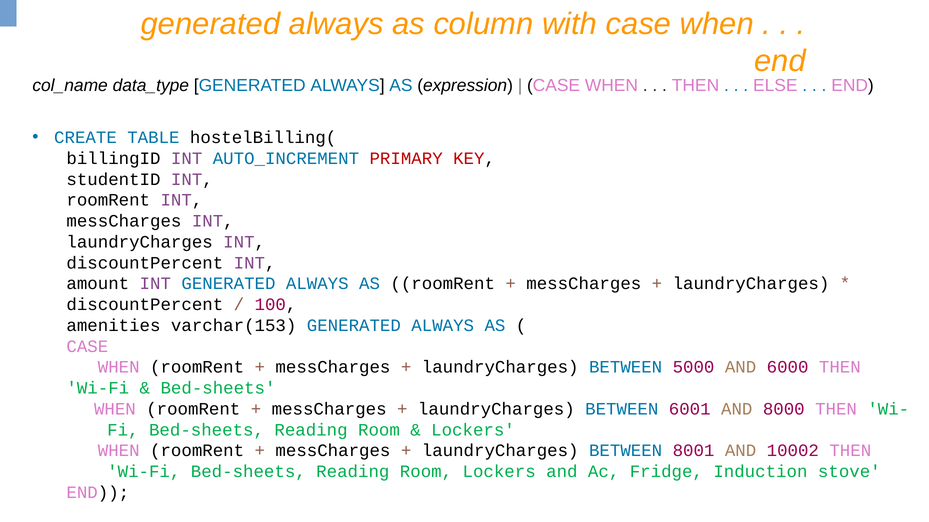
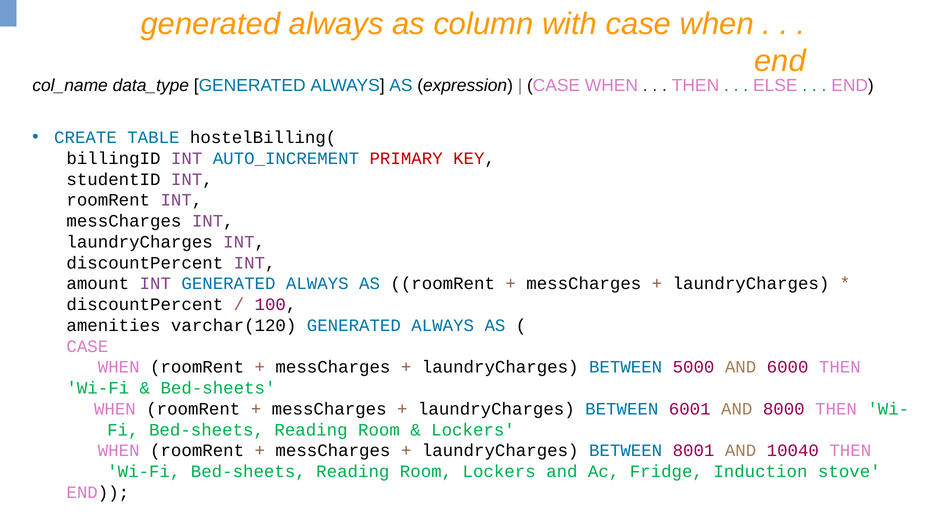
varchar(153: varchar(153 -> varchar(120 (234, 326)
10002: 10002 -> 10040 (793, 451)
